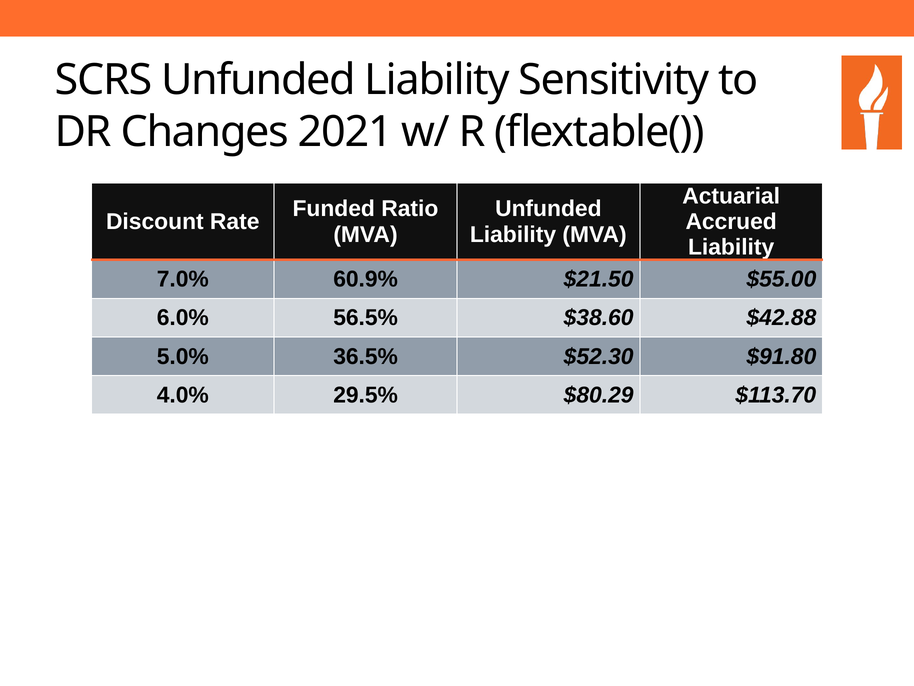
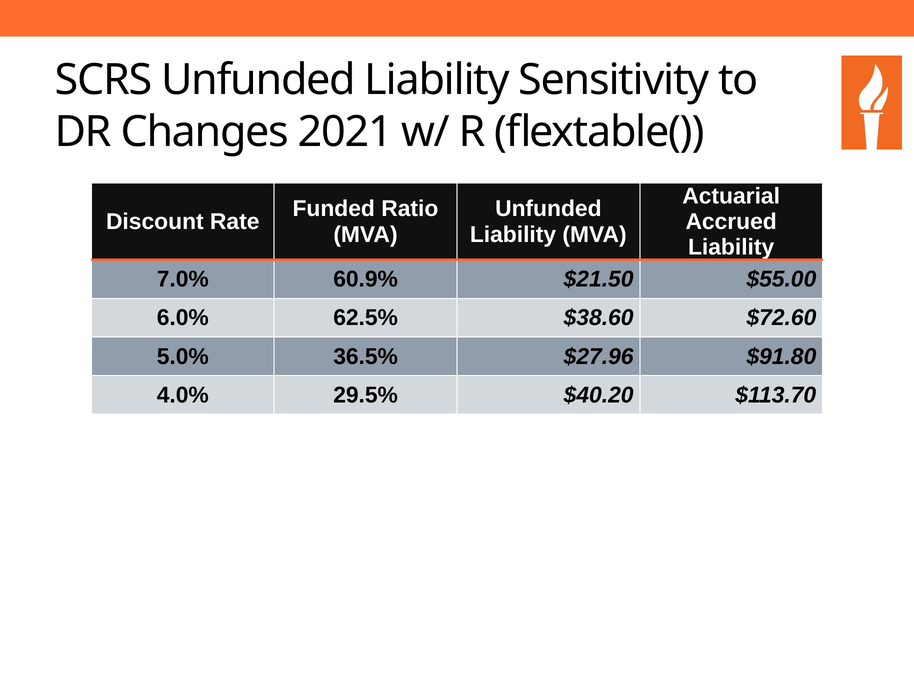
56.5%: 56.5% -> 62.5% (366, 318)
$42.88: $42.88 -> $72.60 (781, 318)
$52.30: $52.30 -> $27.96 (599, 356)
$80.29: $80.29 -> $40.20 (599, 395)
